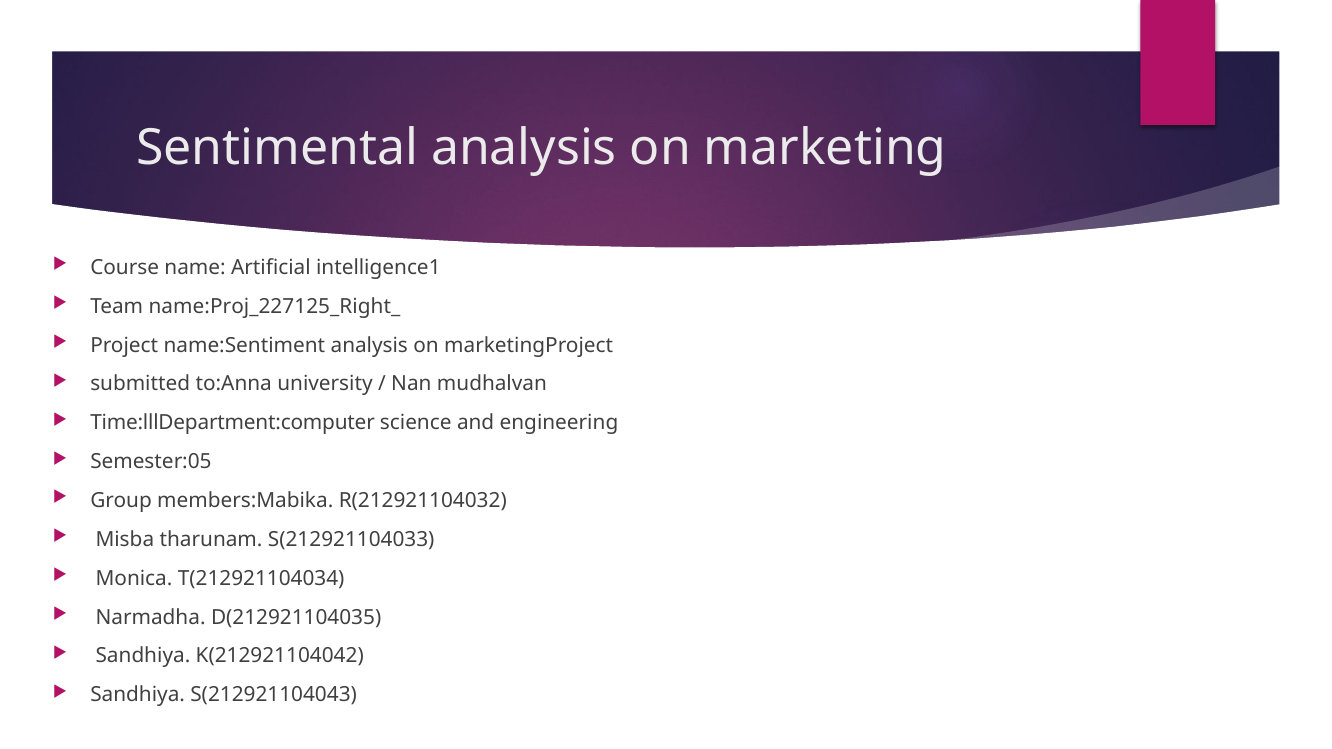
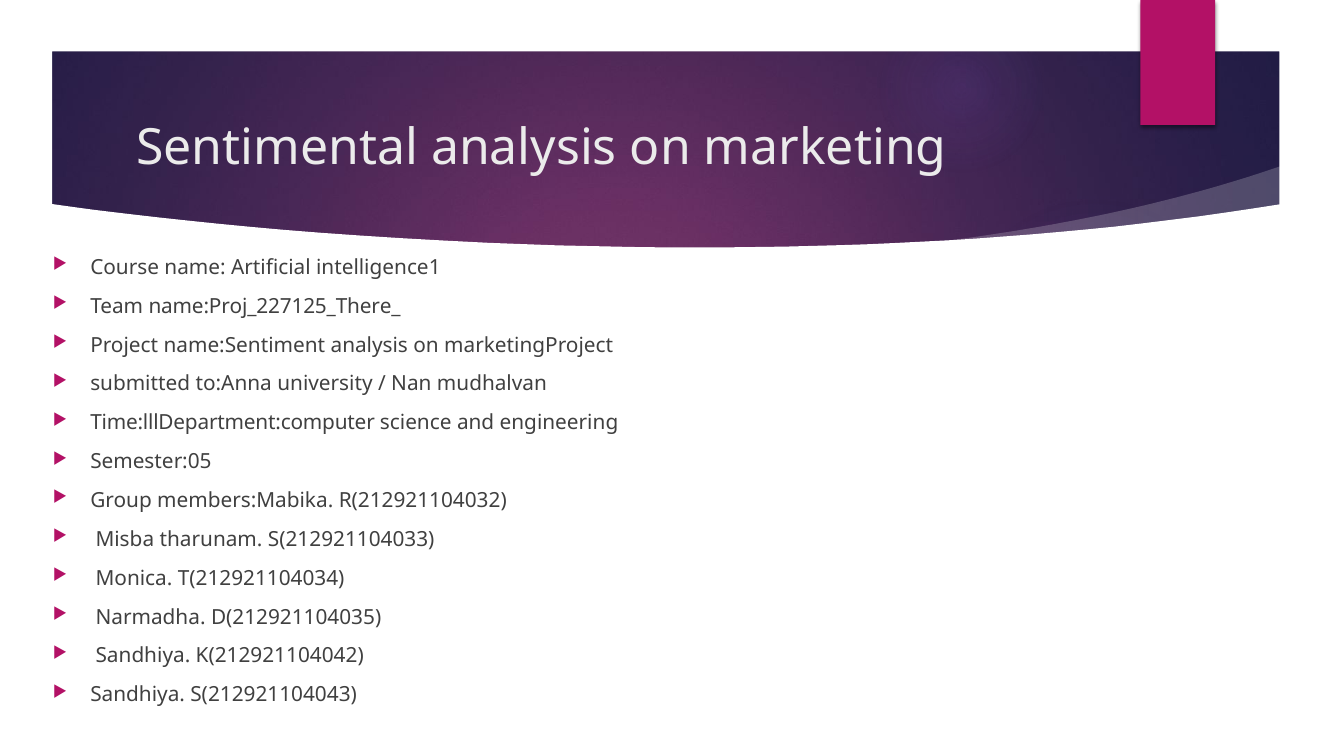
name:Proj_227125_Right_: name:Proj_227125_Right_ -> name:Proj_227125_There_ (275, 307)
